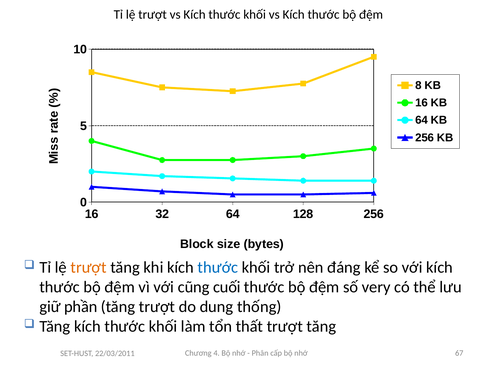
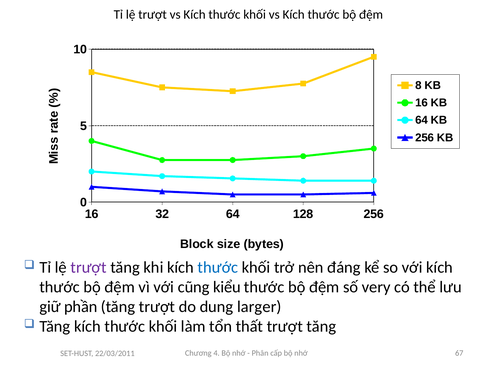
trượt colour: orange -> purple (89, 267)
cuối: cuối -> kiểu (227, 287)
thống: thống -> larger (259, 307)
